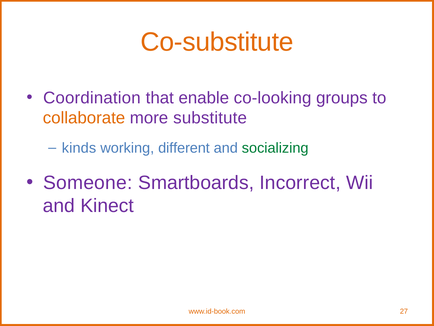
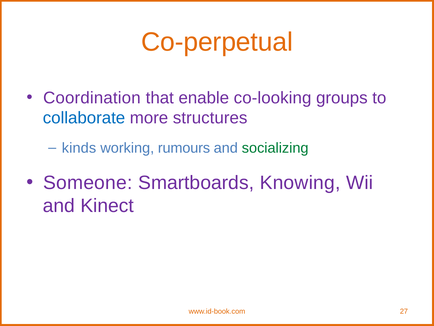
Co-substitute: Co-substitute -> Co-perpetual (217, 42)
collaborate colour: orange -> blue (84, 118)
substitute: substitute -> structures (210, 118)
different: different -> rumours (184, 148)
Incorrect: Incorrect -> Knowing (300, 182)
